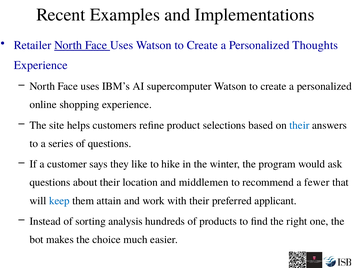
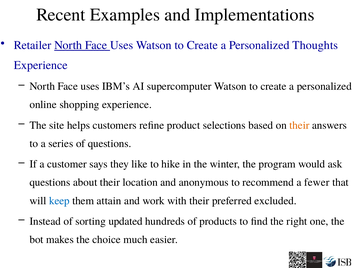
their colour: blue -> orange (299, 125)
middlemen: middlemen -> anonymous (204, 182)
applicant: applicant -> excluded (275, 200)
analysis: analysis -> updated (125, 221)
